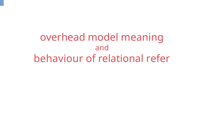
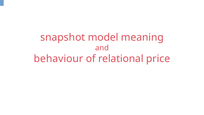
overhead: overhead -> snapshot (63, 37)
refer: refer -> price (158, 59)
